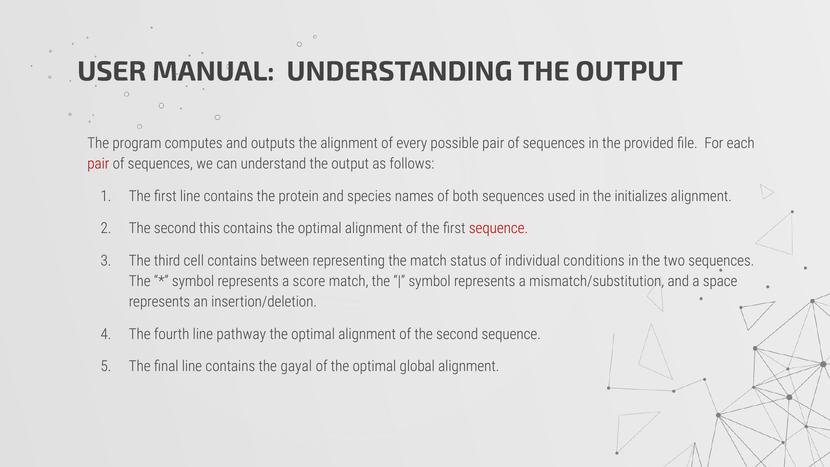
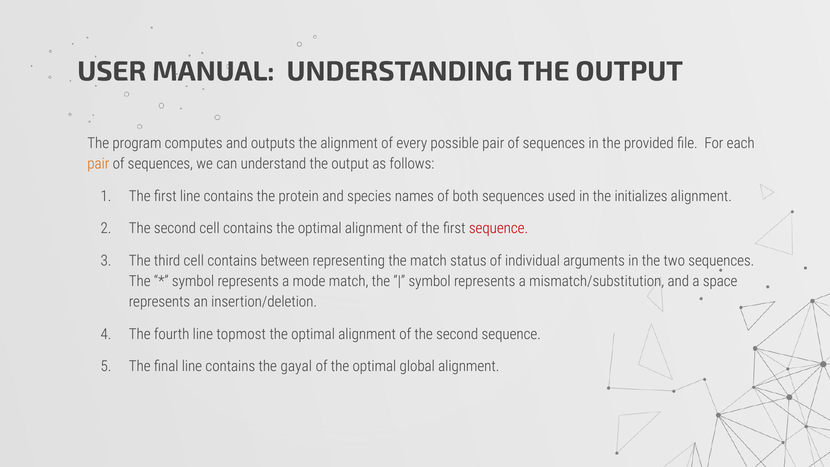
pair colour: red -> orange (98, 164)
second this: this -> cell (210, 228)
conditions: conditions -> arguments (594, 261)
score: score -> mode (309, 281)
pathway: pathway -> topmost (241, 334)
